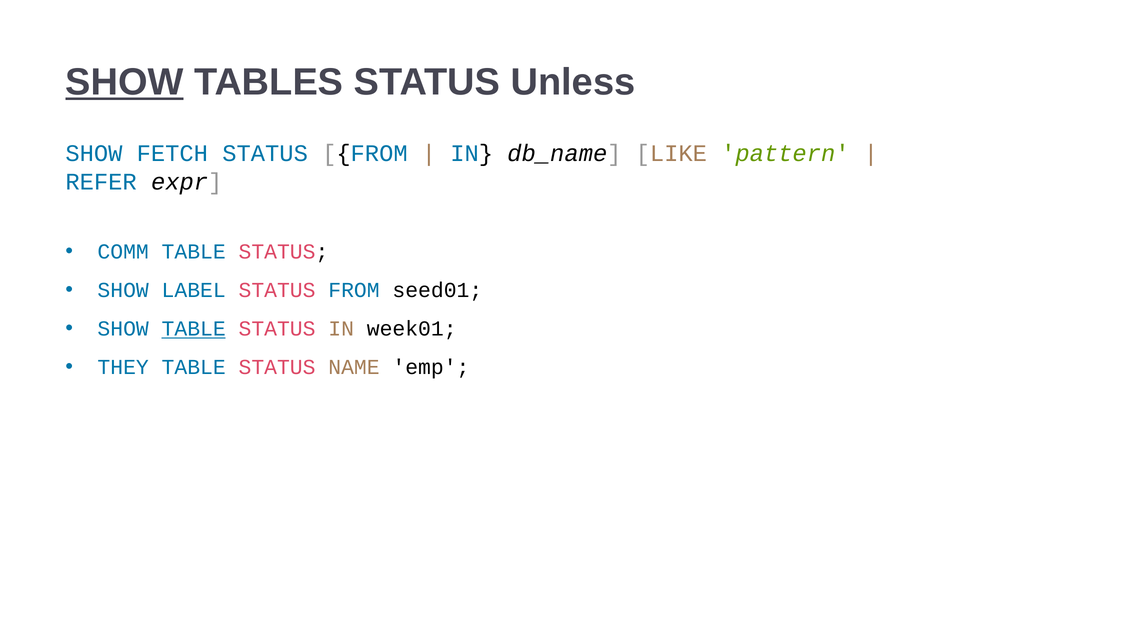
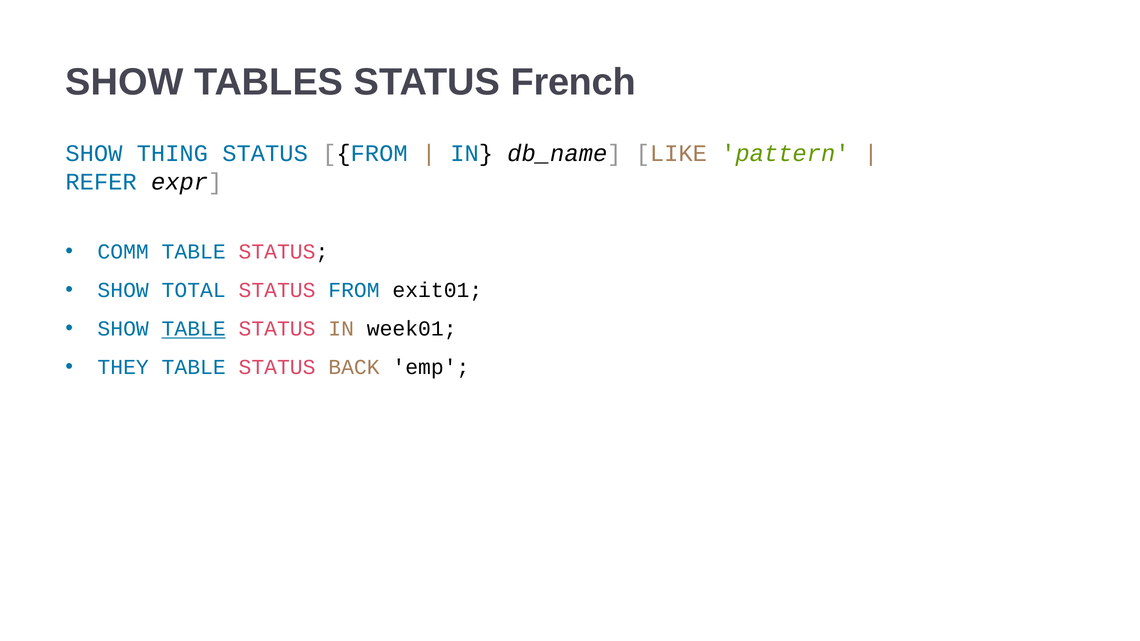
SHOW underline: present -> none (124, 82)
Unless: Unless -> French (573, 82)
FETCH: FETCH -> THING (172, 154)
LABEL: LABEL -> TOTAL (194, 291)
seed01: seed01 -> exit01 (437, 291)
NAME: NAME -> BACK (354, 367)
